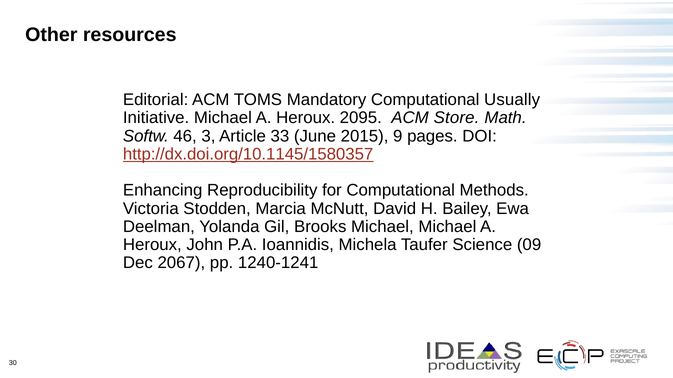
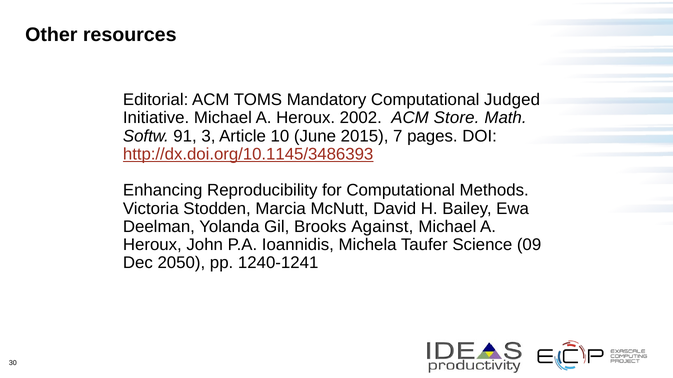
Usually: Usually -> Judged (512, 100)
2095: 2095 -> 2002 (361, 118)
46: 46 -> 91 (185, 136)
33: 33 -> 10 (280, 136)
9: 9 -> 7 (398, 136)
http://dx.doi.org/10.1145/1580357: http://dx.doi.org/10.1145/1580357 -> http://dx.doi.org/10.1145/3486393 (248, 154)
Brooks Michael: Michael -> Against (382, 227)
2067: 2067 -> 2050 (181, 263)
